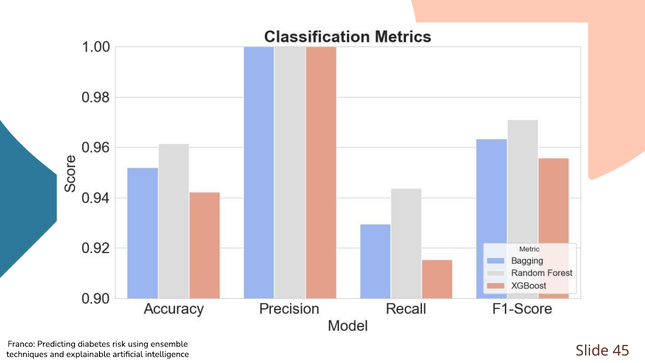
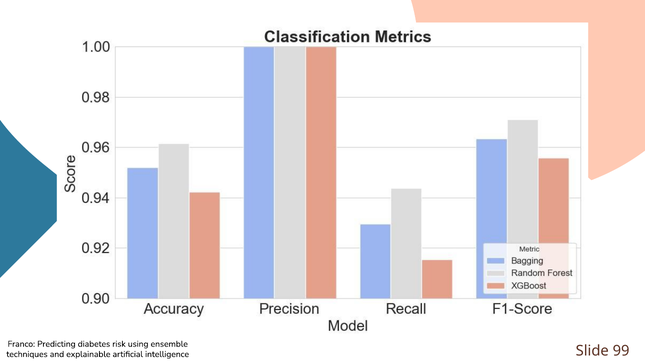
45: 45 -> 99 (621, 351)
